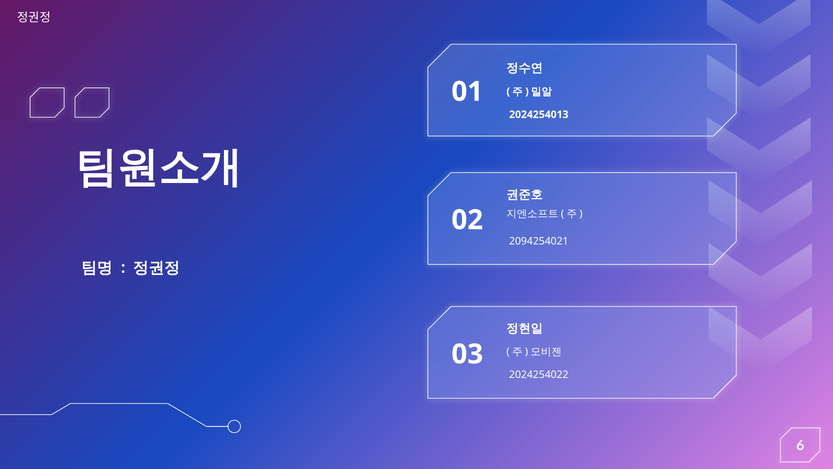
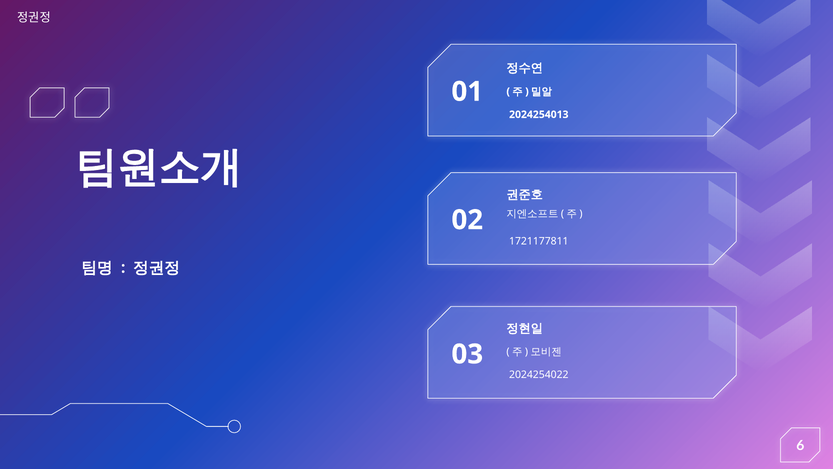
2094254021: 2094254021 -> 1721177811 (539, 241)
